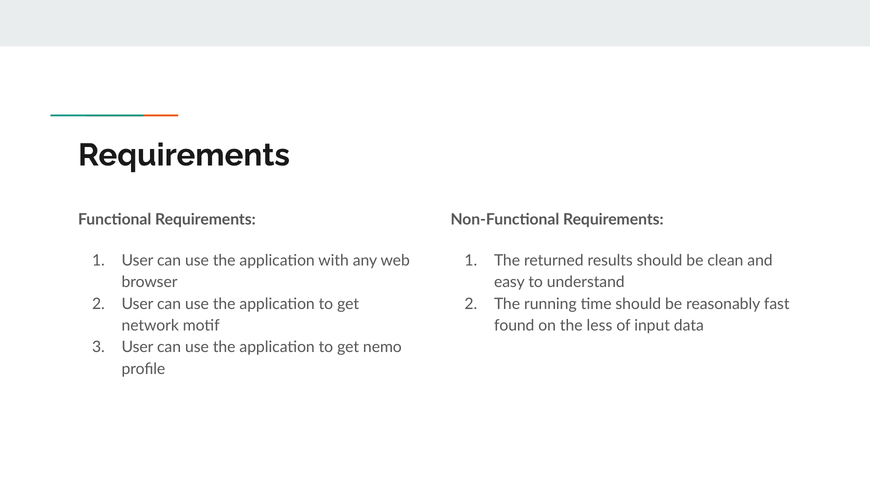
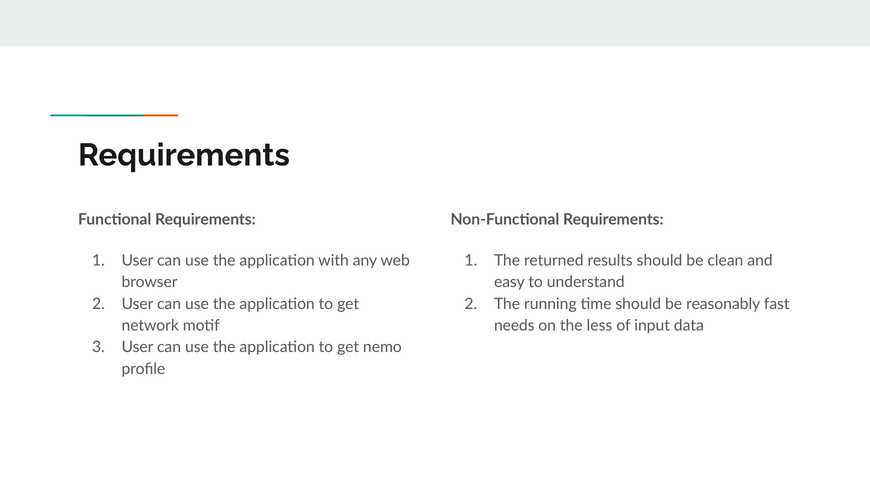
found: found -> needs (514, 326)
